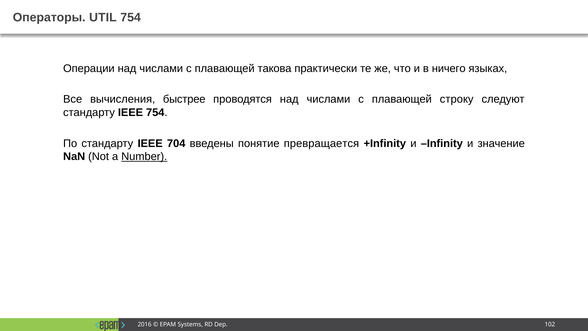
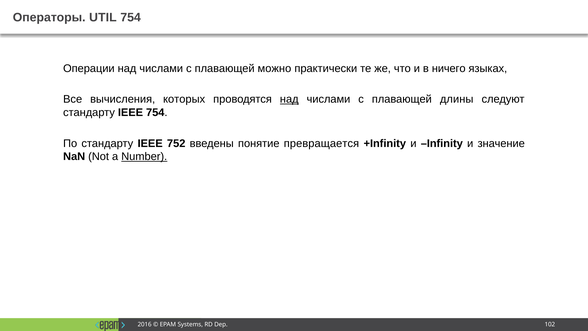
такова: такова -> можно (274, 68)
быстрее: быстрее -> которых (184, 99)
над underline: none -> present (289, 99)
строку: строку -> длины (457, 99)
704: 704 -> 752 (176, 143)
